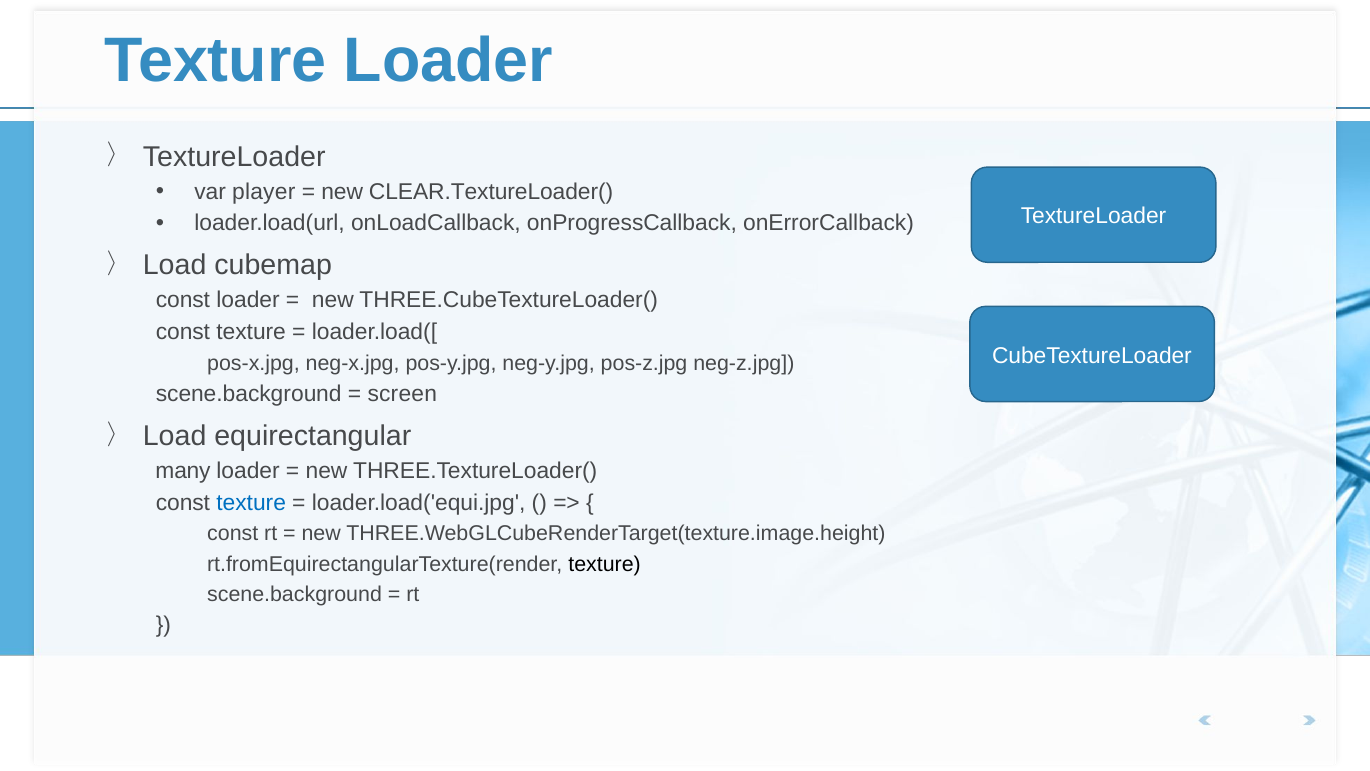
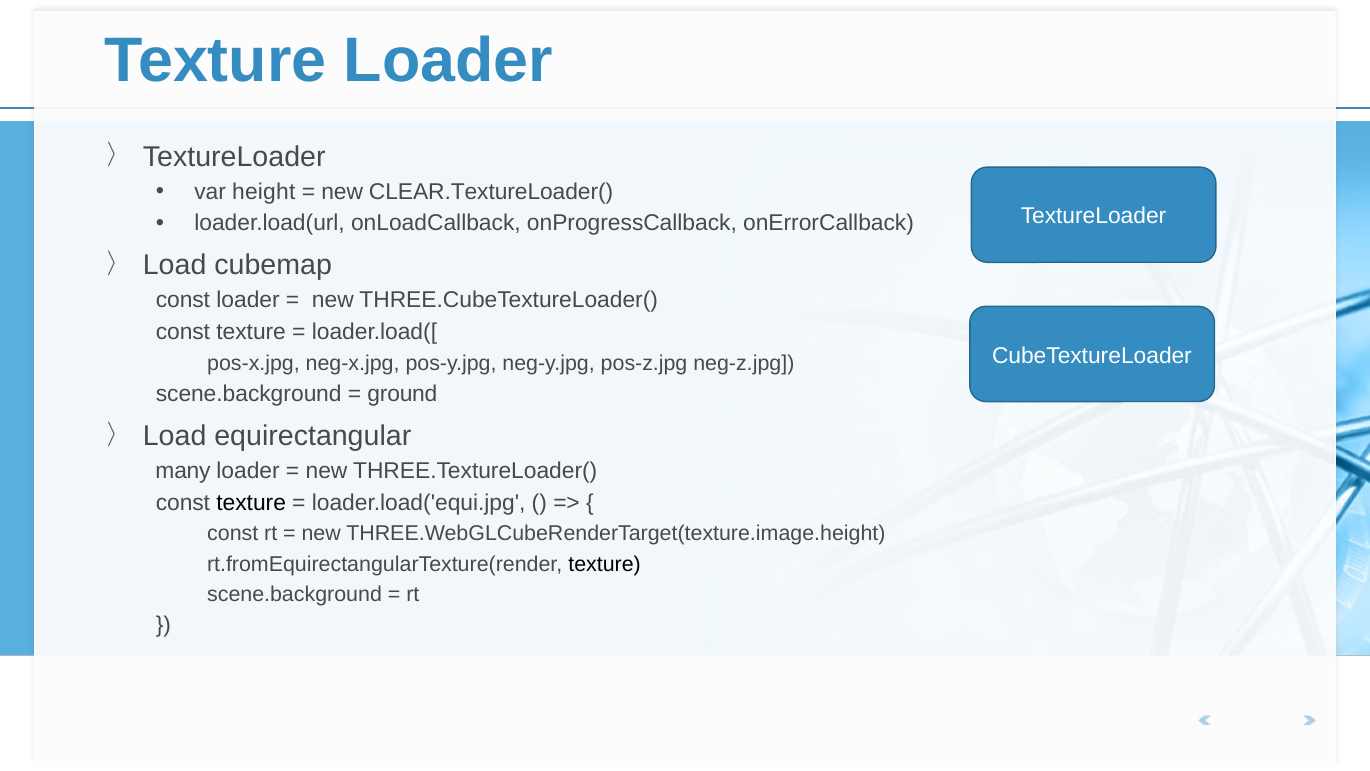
player: player -> height (264, 191)
screen: screen -> ground (402, 394)
texture colour: blue -> black (251, 502)
